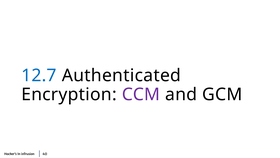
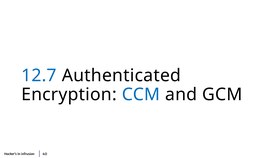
CCM colour: purple -> blue (141, 94)
